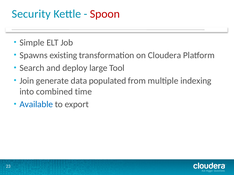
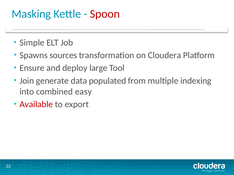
Security: Security -> Masking (31, 14)
existing: existing -> sources (63, 55)
Search: Search -> Ensure (32, 68)
time: time -> easy (83, 92)
Available colour: blue -> red (36, 105)
